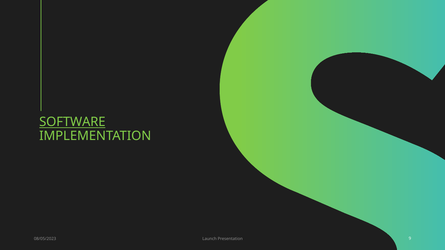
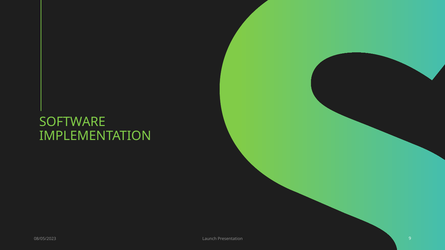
SOFTWARE underline: present -> none (72, 122)
